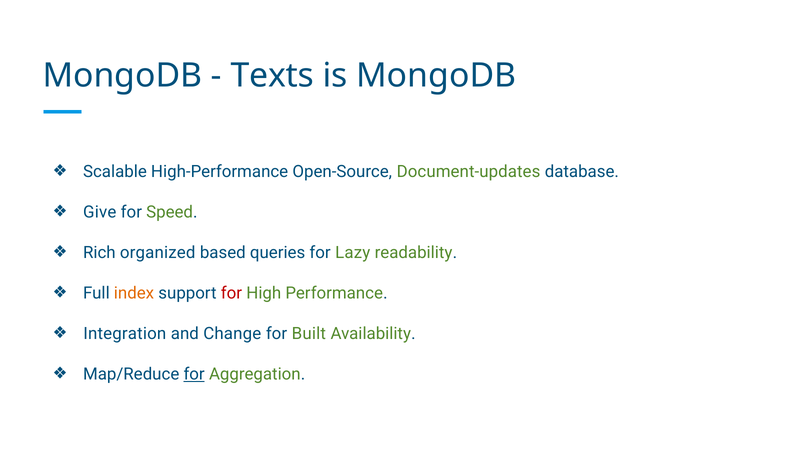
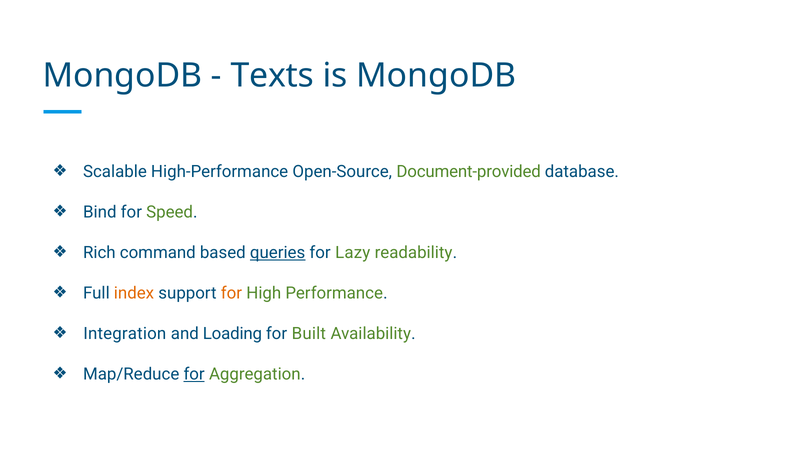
Document-updates: Document-updates -> Document-provided (469, 172)
Give: Give -> Bind (100, 212)
organized: organized -> command (158, 253)
queries underline: none -> present (278, 253)
for colour: red -> orange (231, 293)
Change: Change -> Loading (232, 334)
